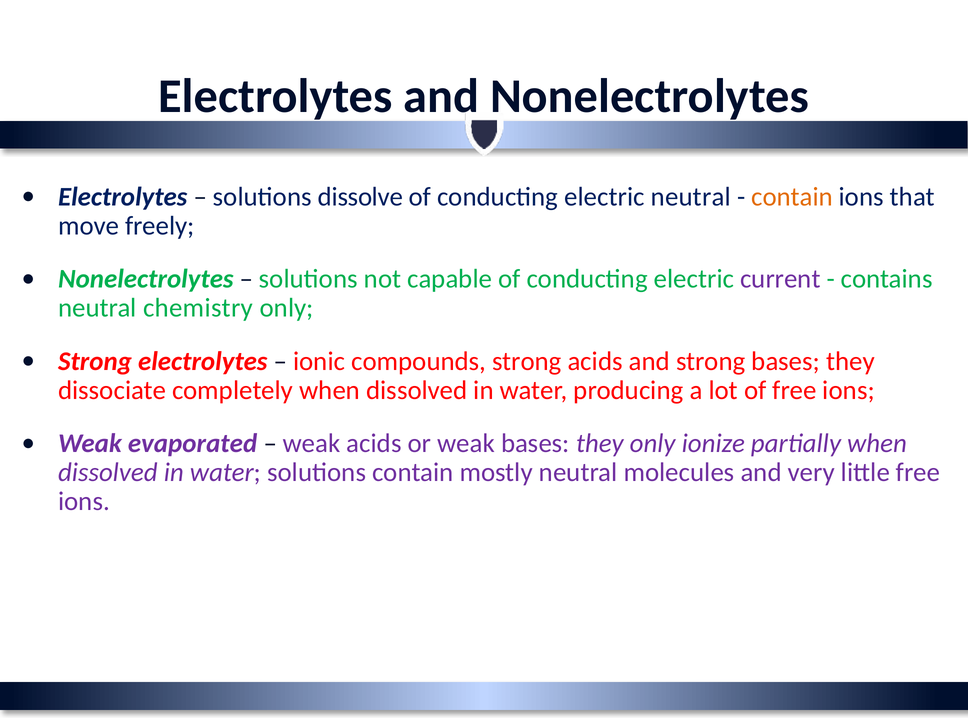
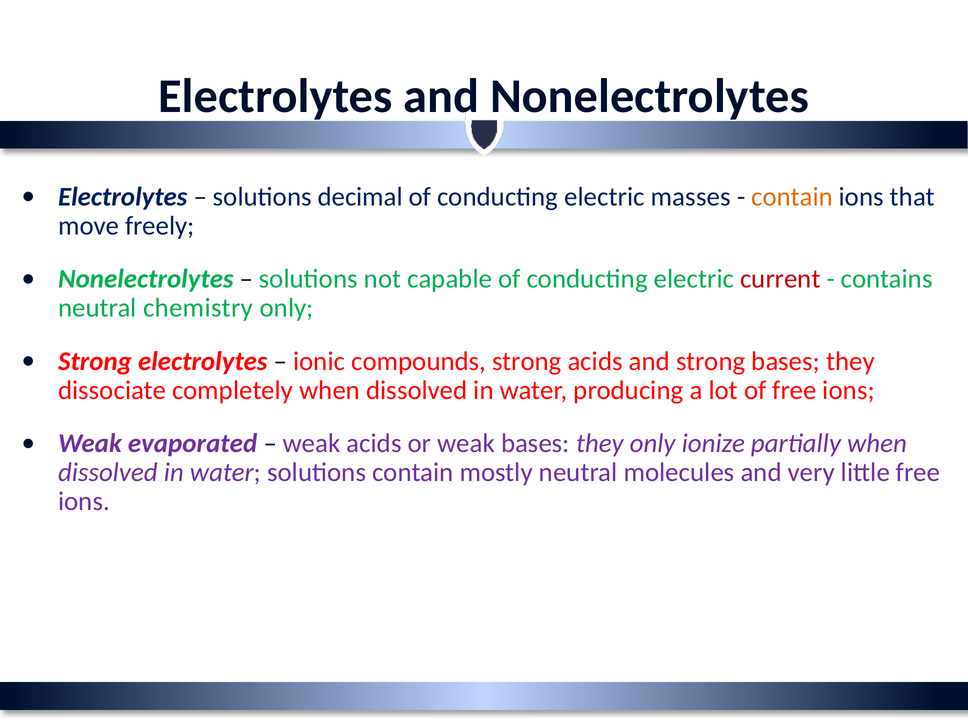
dissolve: dissolve -> decimal (360, 197)
electric neutral: neutral -> masses (691, 197)
current colour: purple -> red (780, 279)
